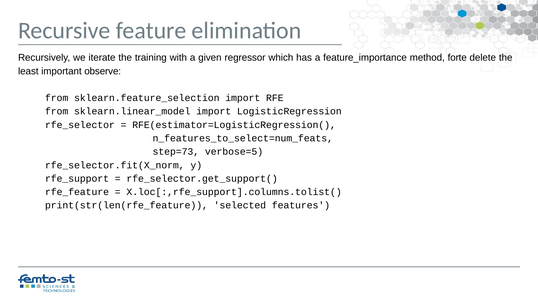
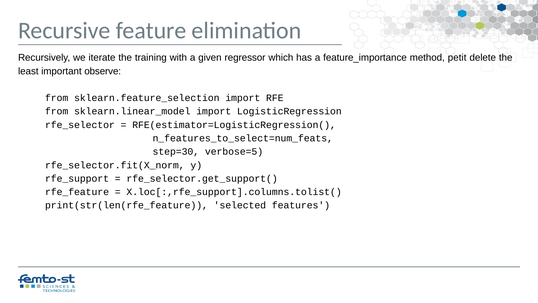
forte: forte -> petit (457, 58)
step=73: step=73 -> step=30 (176, 152)
